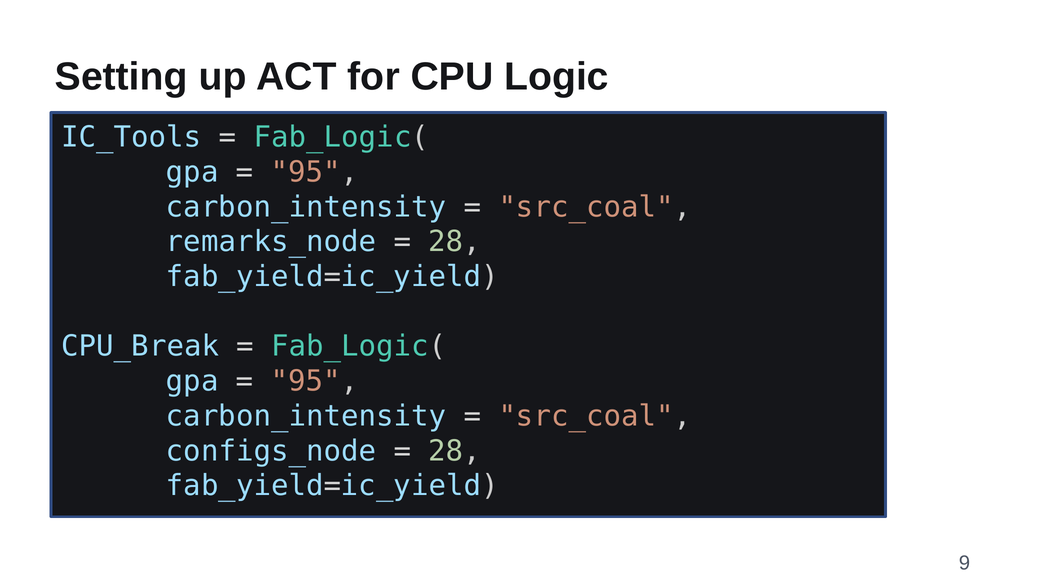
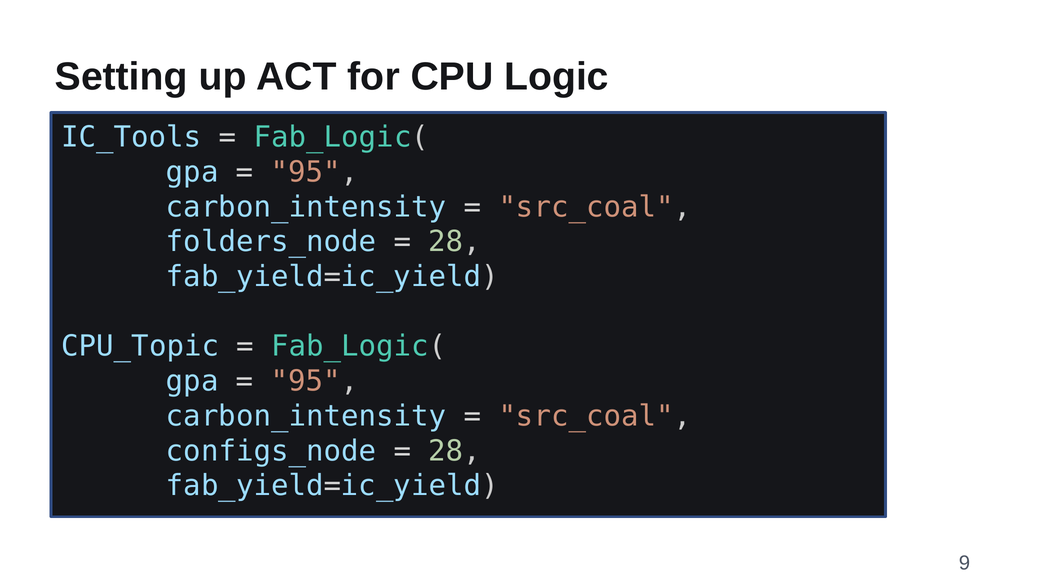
remarks_node: remarks_node -> folders_node (271, 242)
CPU_Break: CPU_Break -> CPU_Topic (140, 347)
